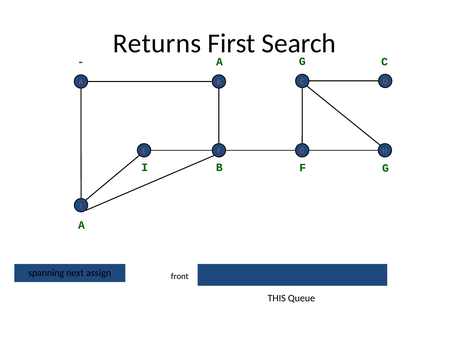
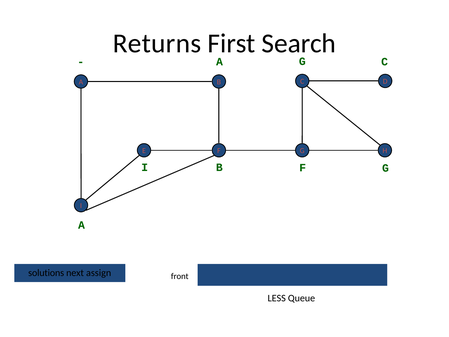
spanning: spanning -> solutions (46, 273)
THIS: THIS -> LESS (277, 298)
